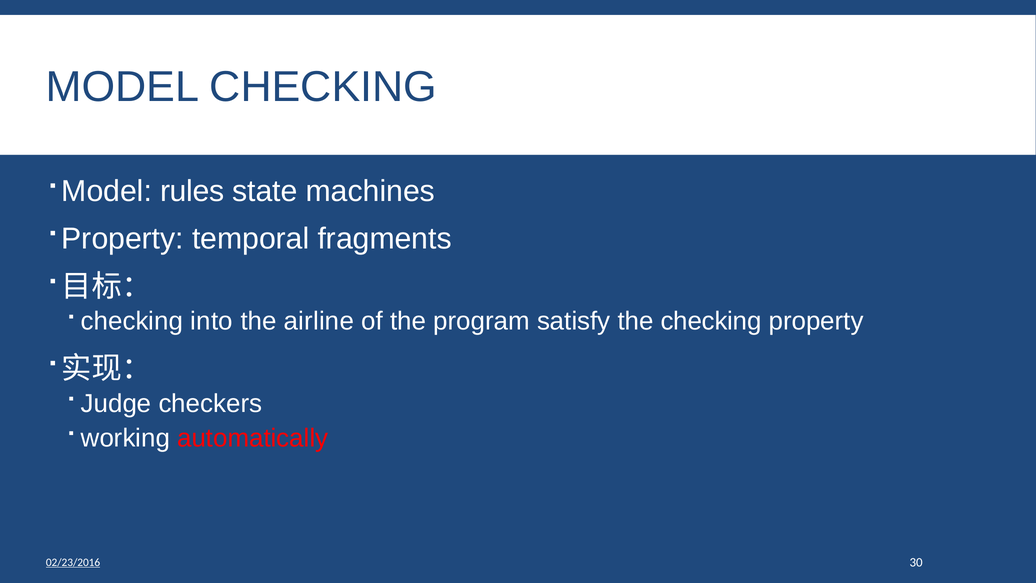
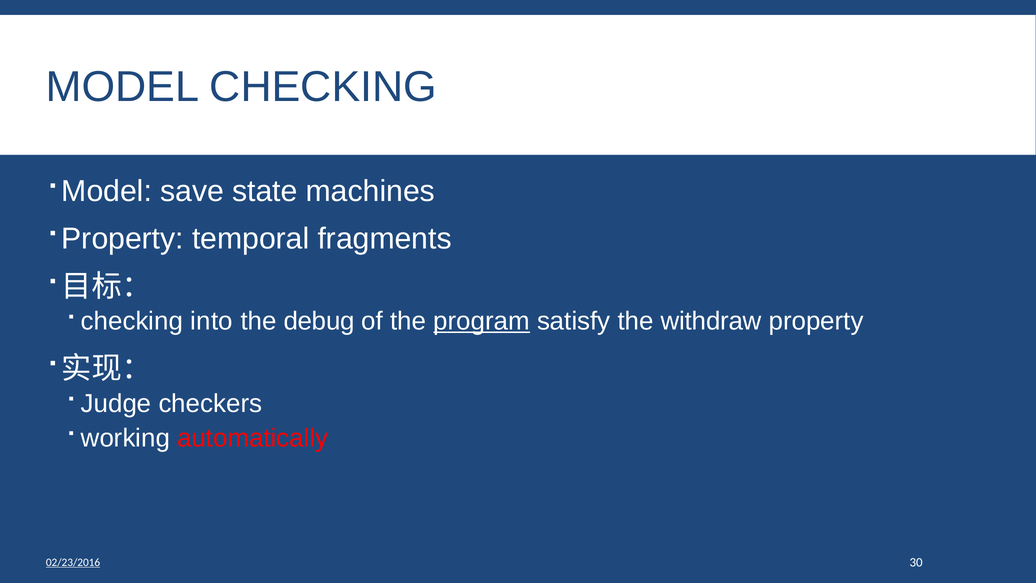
rules: rules -> save (192, 191)
airline: airline -> debug (319, 321)
program underline: none -> present (482, 321)
the checking: checking -> withdraw (711, 321)
